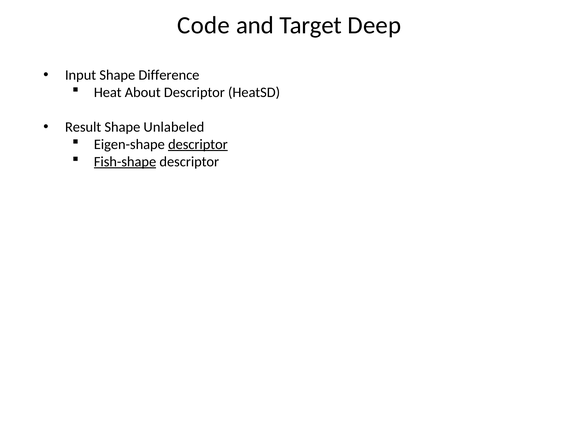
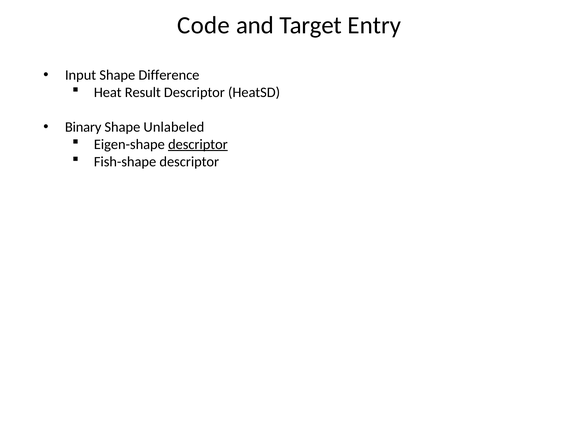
Deep: Deep -> Entry (374, 25)
About: About -> Result (143, 92)
Result: Result -> Binary (83, 127)
Fish-shape underline: present -> none (125, 162)
